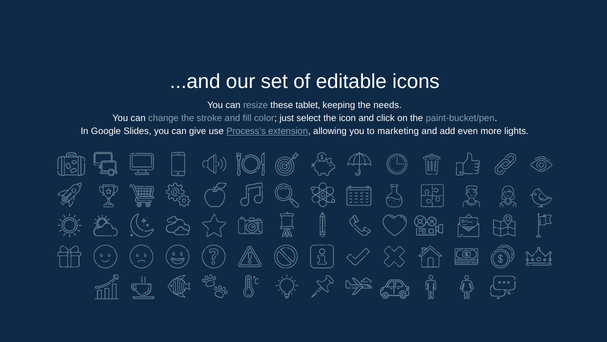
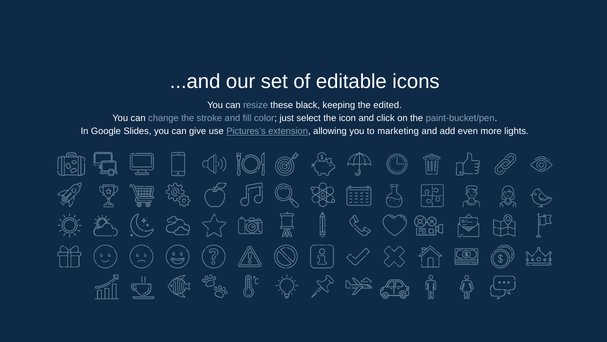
tablet: tablet -> black (308, 105)
needs: needs -> edited (388, 105)
Process’s: Process’s -> Pictures’s (246, 131)
